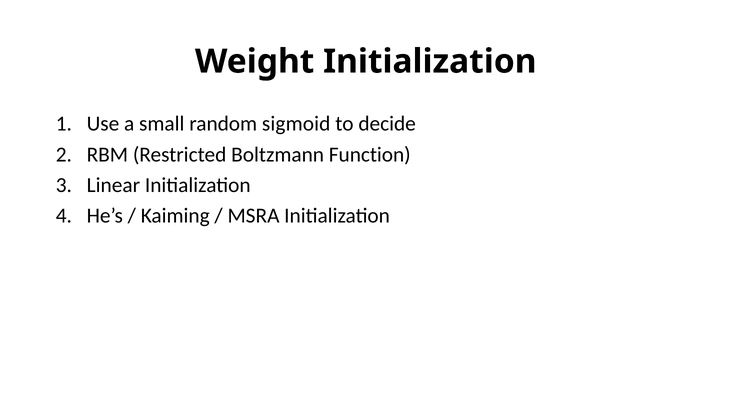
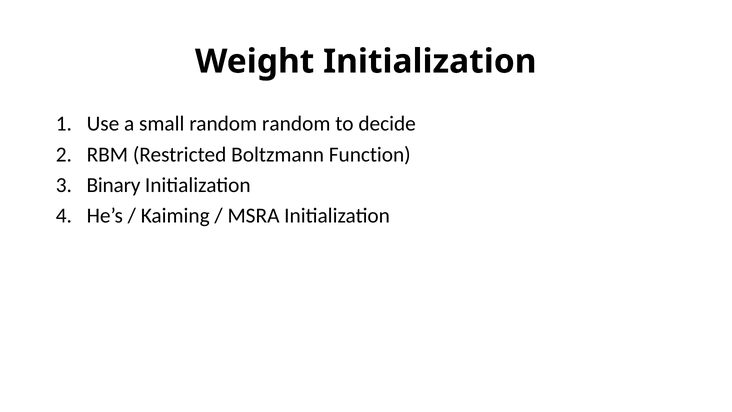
random sigmoid: sigmoid -> random (296, 124)
Linear: Linear -> Binary (114, 185)
